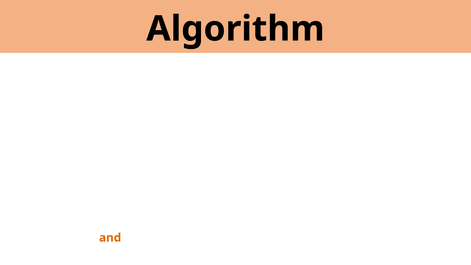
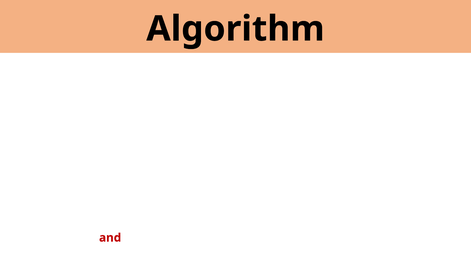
and colour: orange -> red (110, 238)
